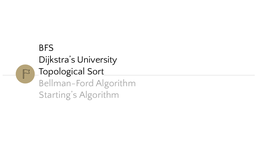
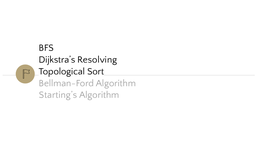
University: University -> Resolving (97, 60)
